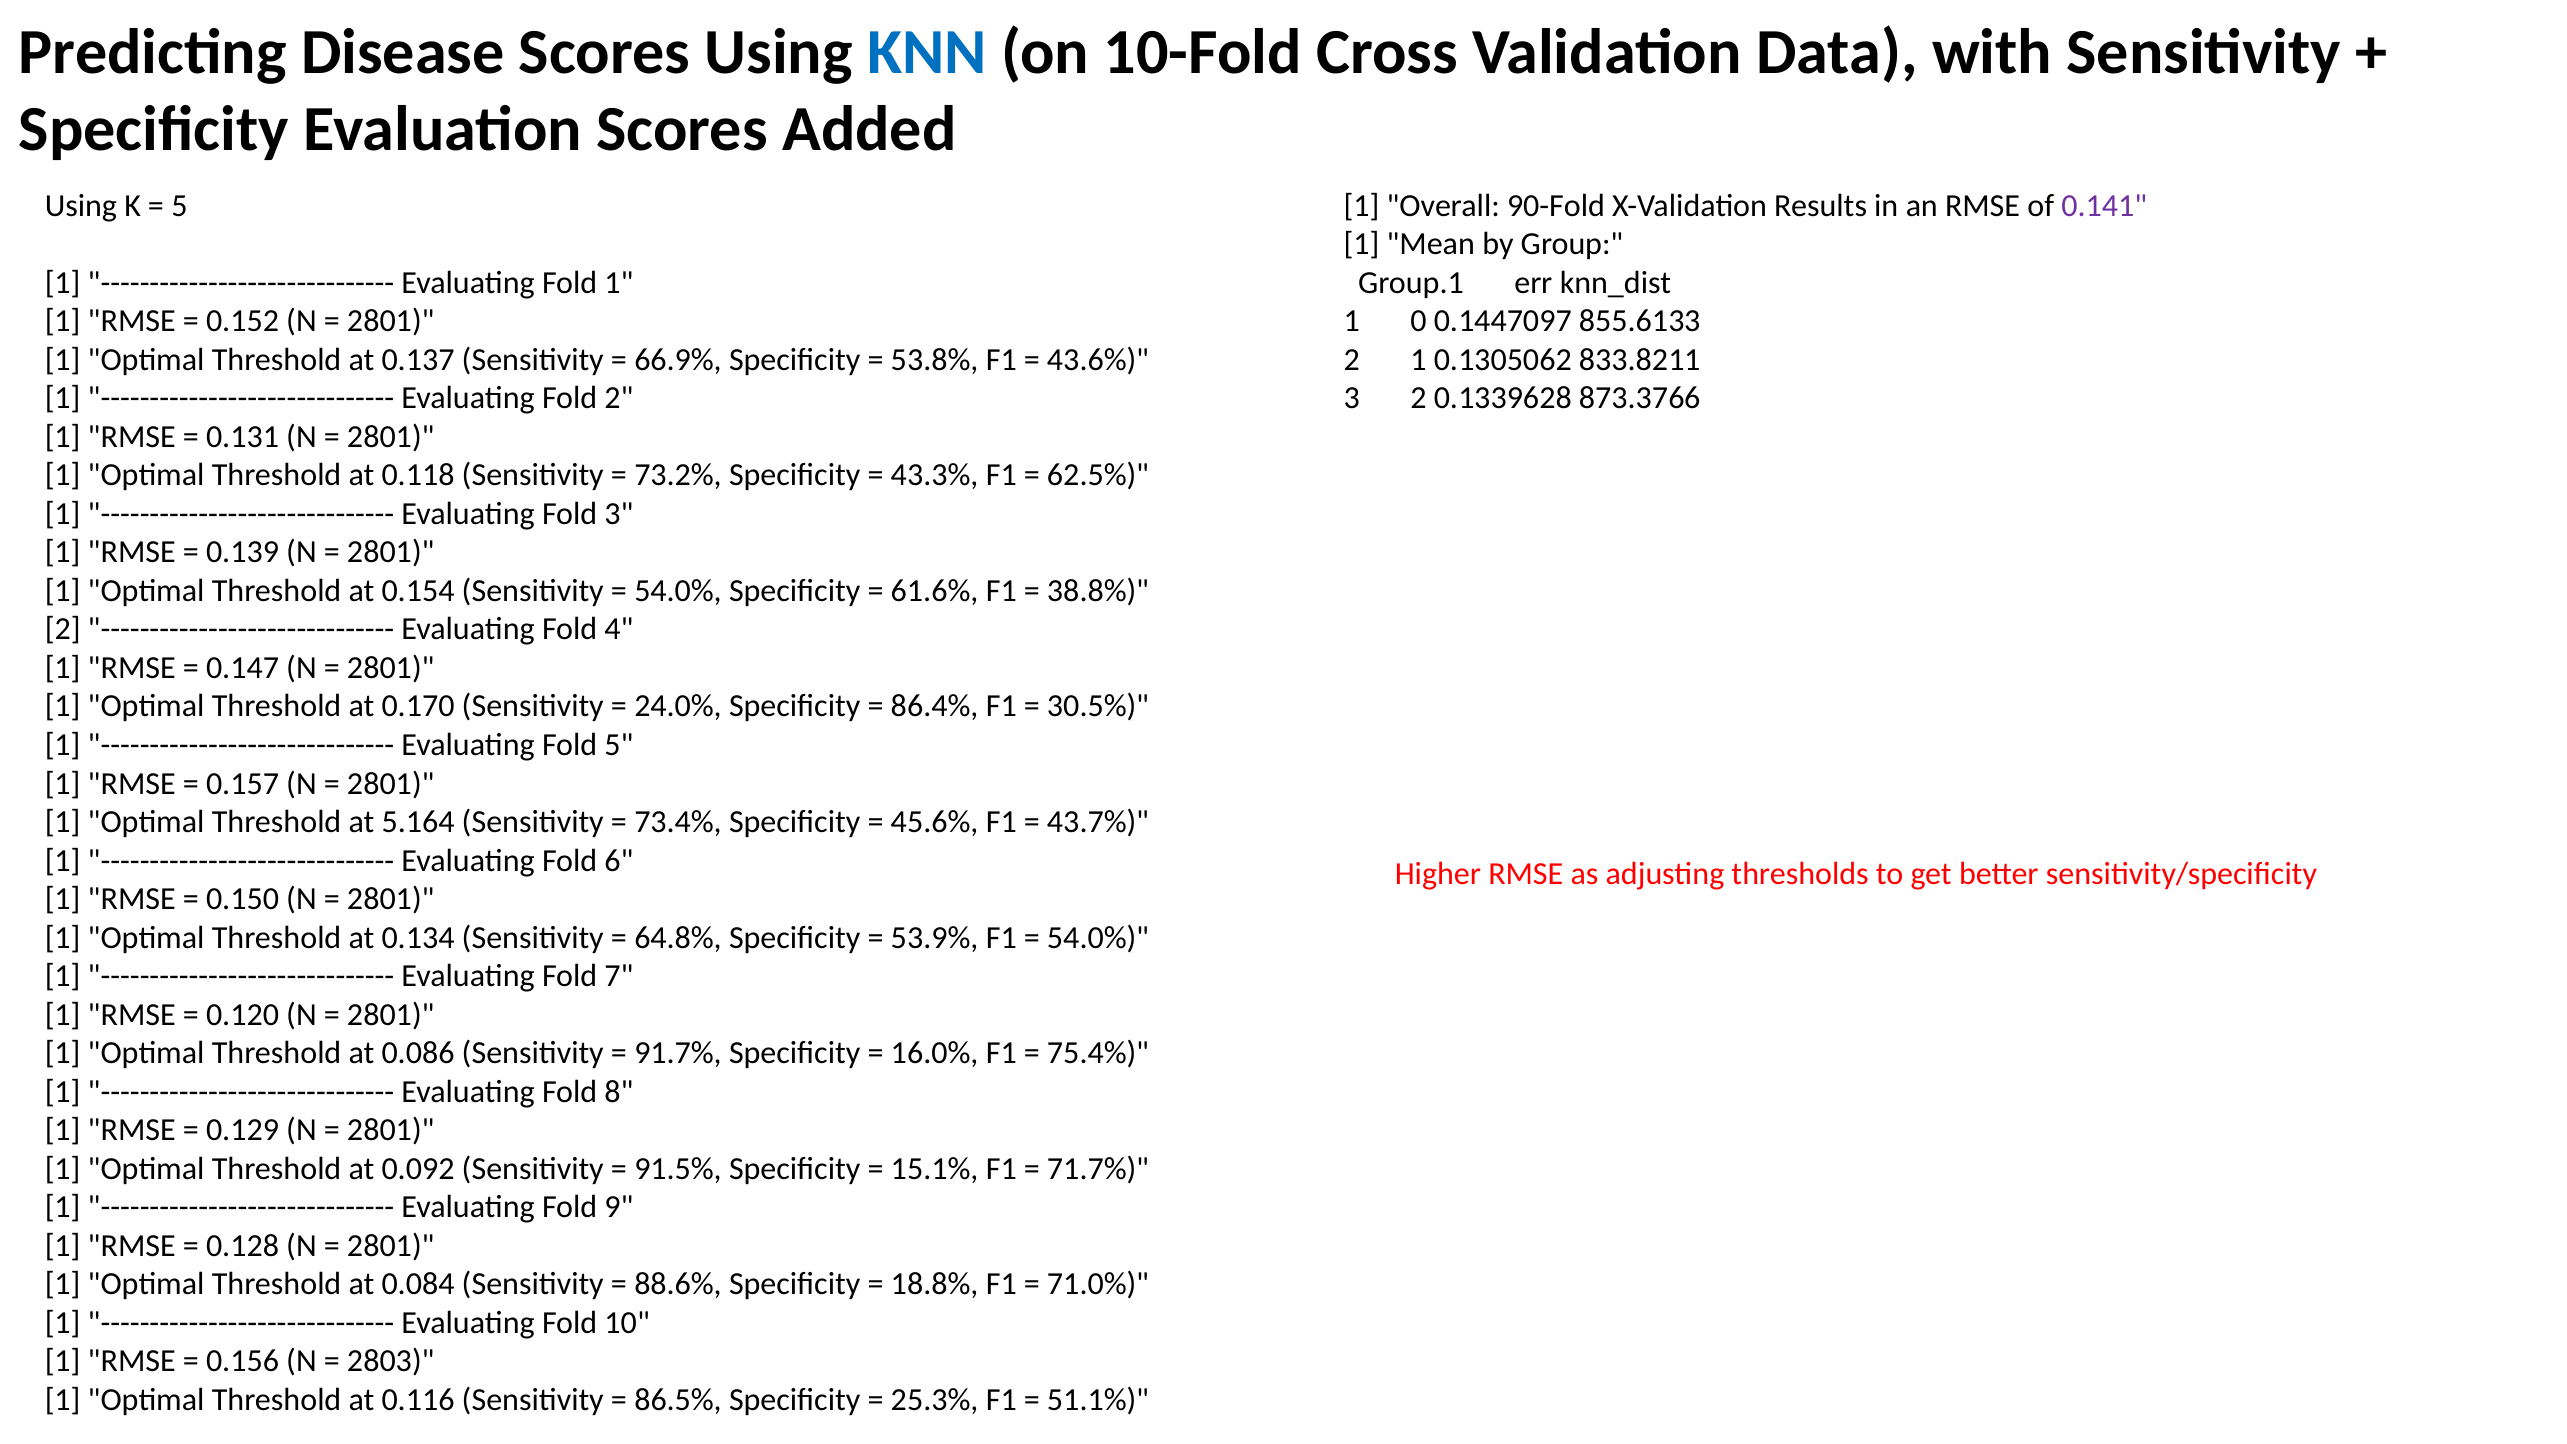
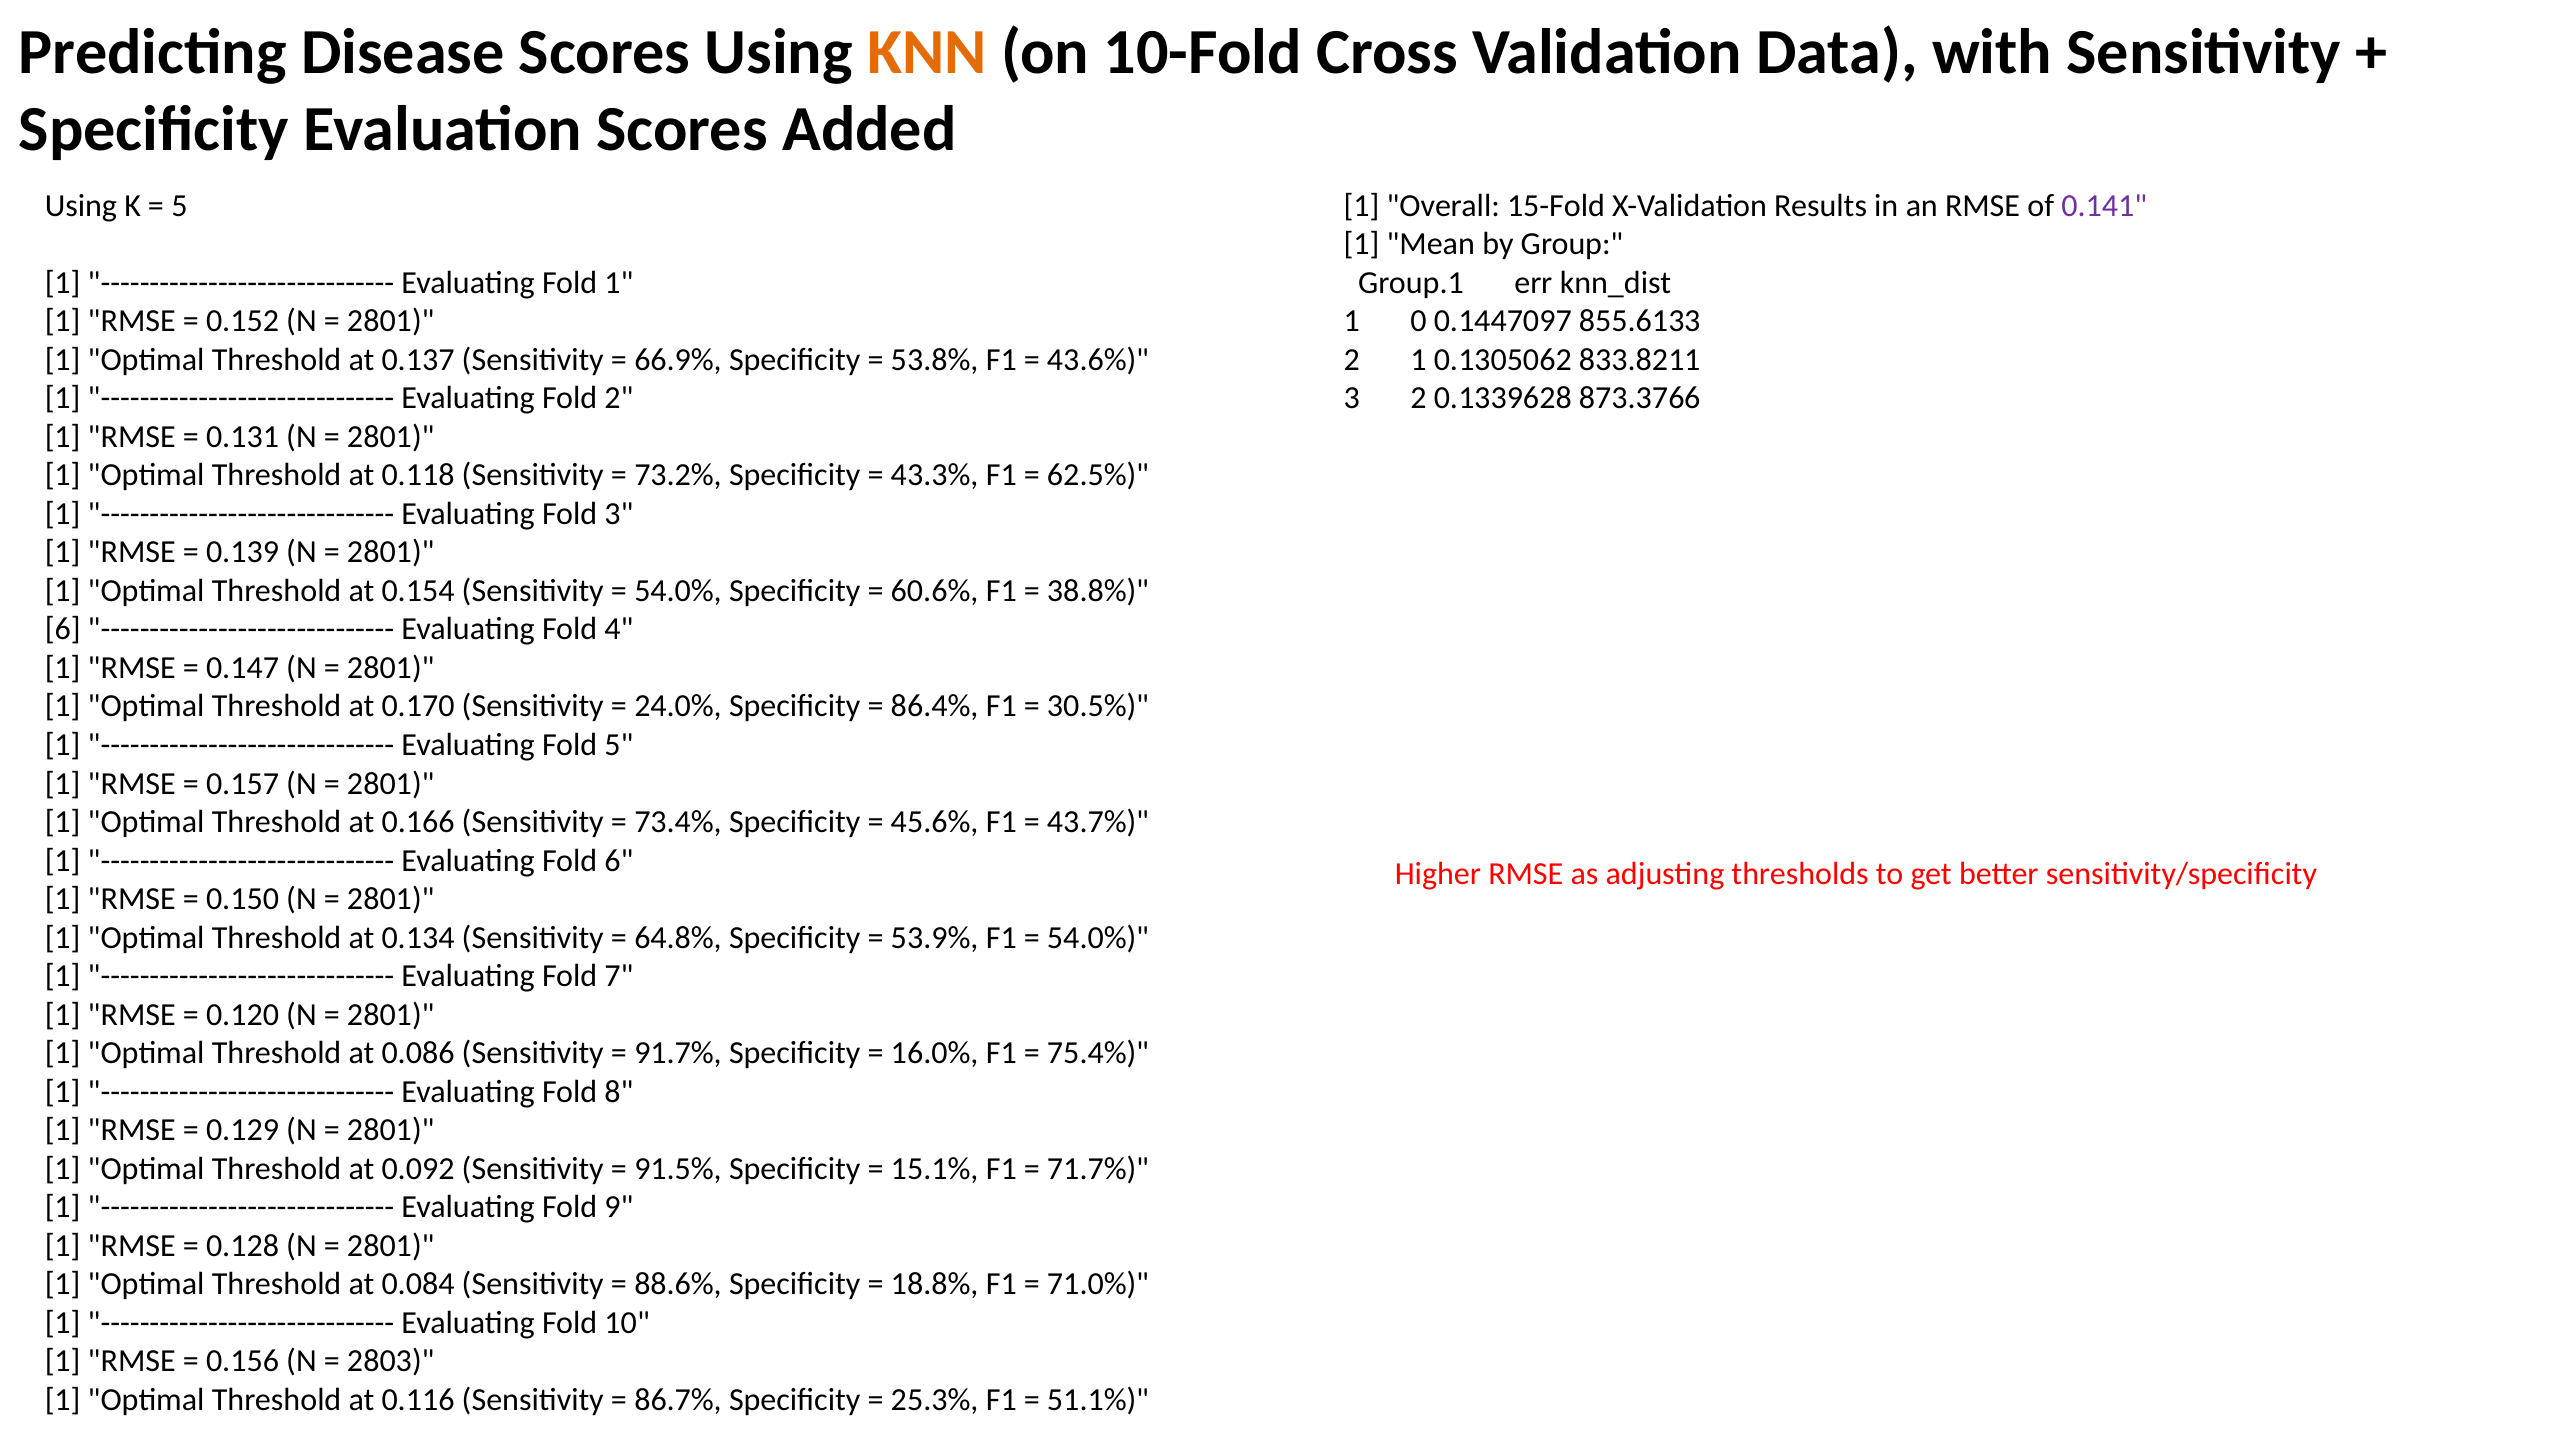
KNN colour: blue -> orange (927, 52)
90-Fold: 90-Fold -> 15-Fold (1556, 206)
61.6%: 61.6% -> 60.6% (935, 591)
2: 2 -> 6 (63, 629)
5.164: 5.164 -> 0.166 (418, 822)
86.5%: 86.5% -> 86.7% (678, 1399)
